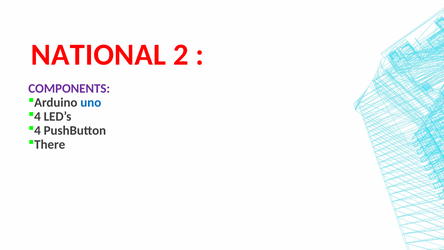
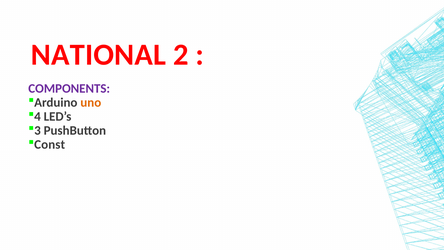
uno colour: blue -> orange (91, 102)
4: 4 -> 3 (38, 130)
There: There -> Const (50, 144)
